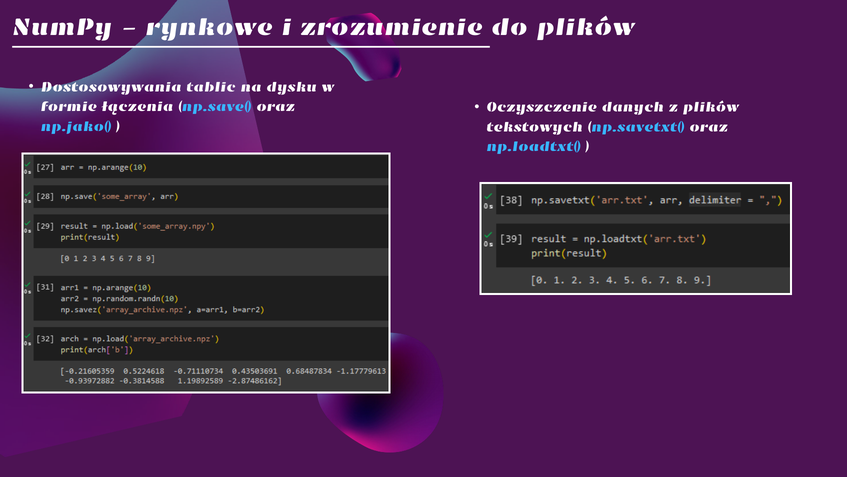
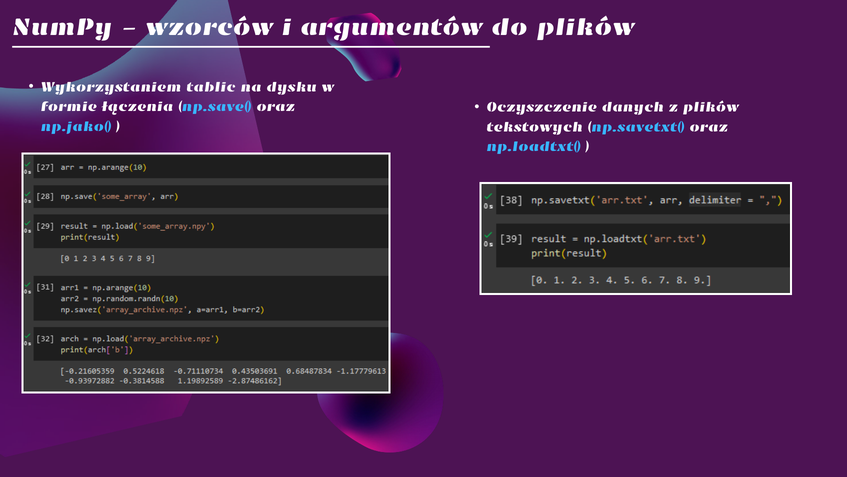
rynkowe: rynkowe -> wzorców (210, 27)
zrozumienie: zrozumienie -> argumentów (392, 27)
Dostosowywania: Dostosowywania -> Wykorzystaniem (111, 87)
